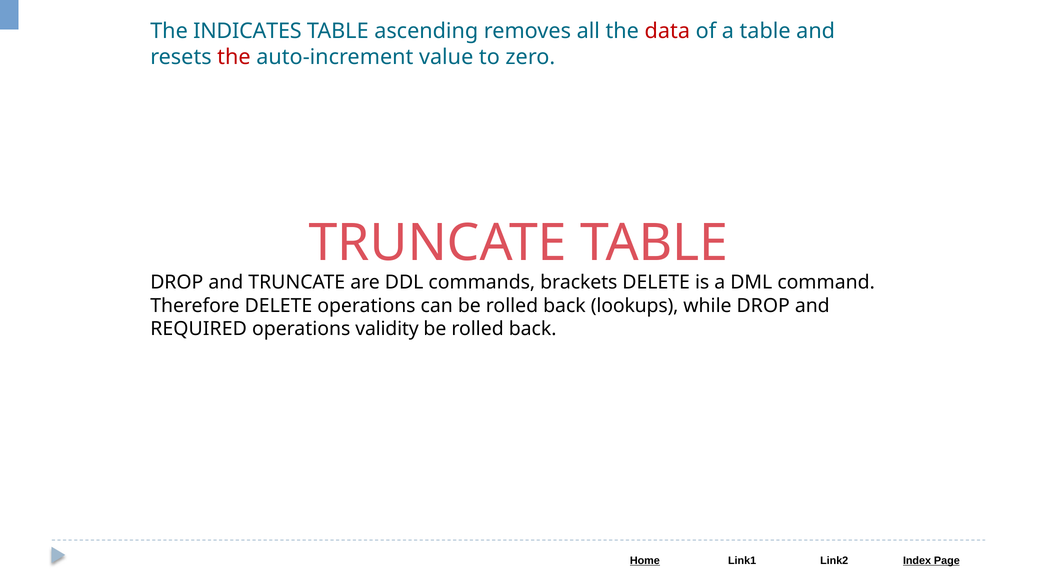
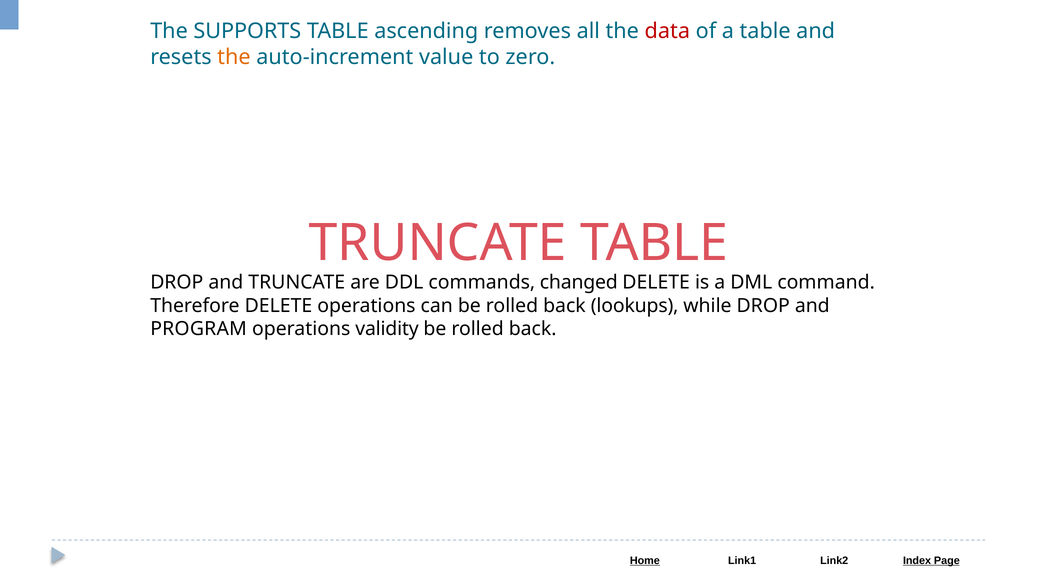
INDICATES: INDICATES -> SUPPORTS (247, 31)
the colour: red -> orange (234, 57)
brackets: brackets -> changed (579, 283)
REQUIRED: REQUIRED -> PROGRAM (199, 329)
